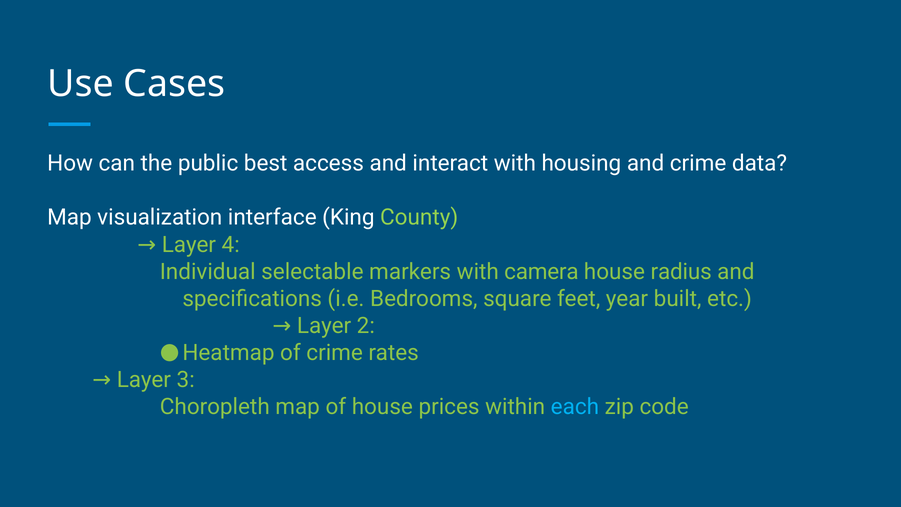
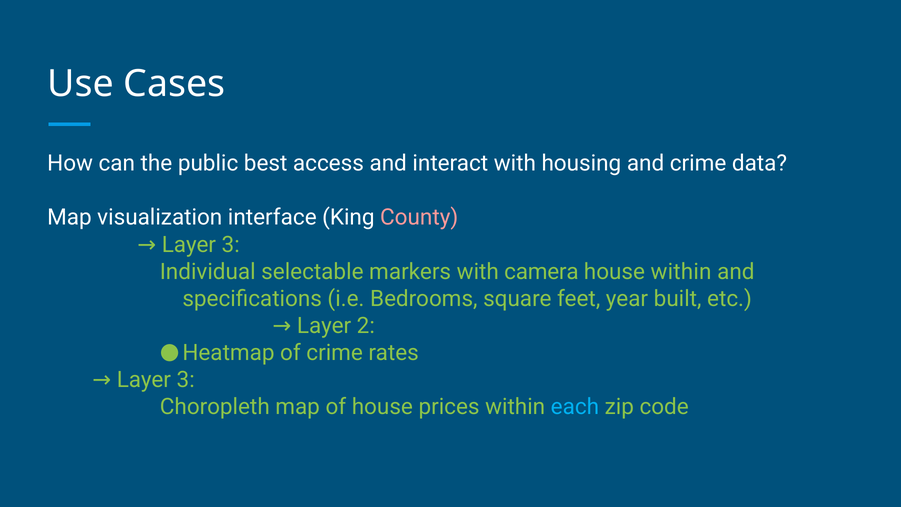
County colour: light green -> pink (419, 217)
4: 4 -> 3 (231, 244)
house radius: radius -> within (681, 272)
